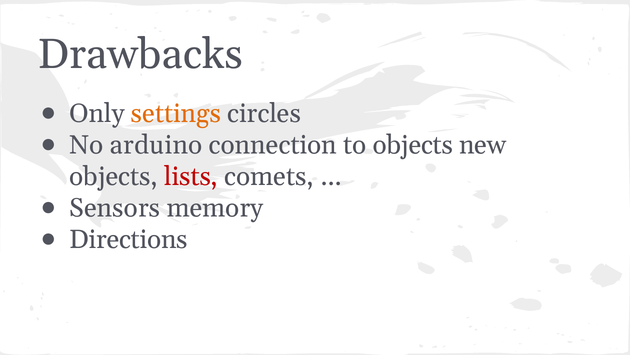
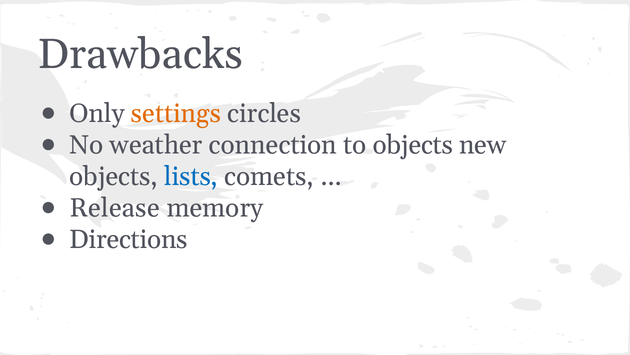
arduino: arduino -> weather (156, 145)
lists colour: red -> blue (191, 176)
Sensors: Sensors -> Release (115, 208)
